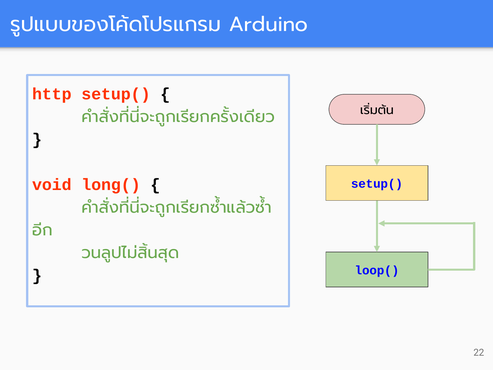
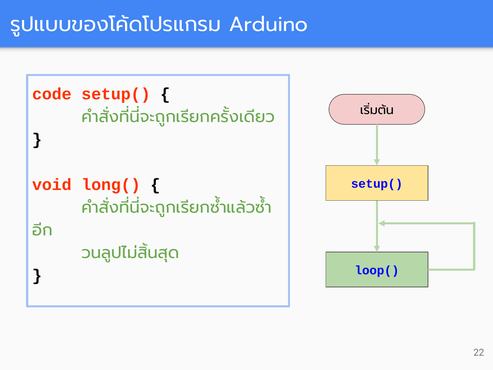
http: http -> code (52, 94)
